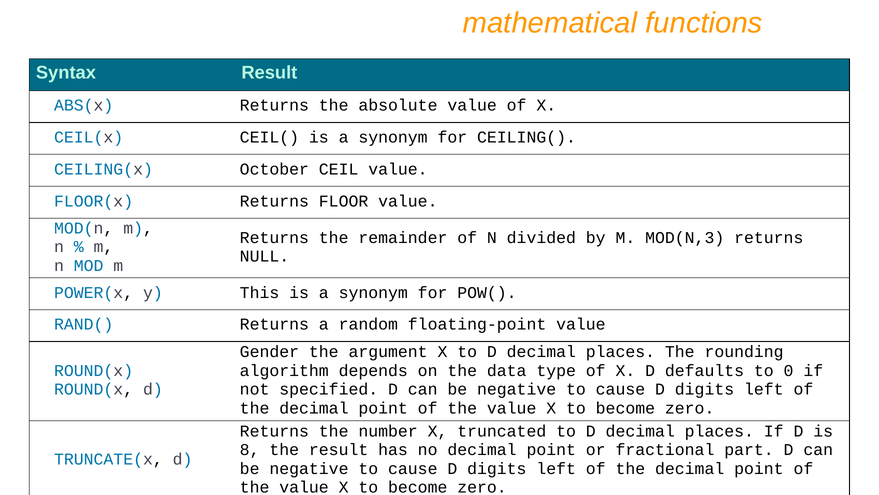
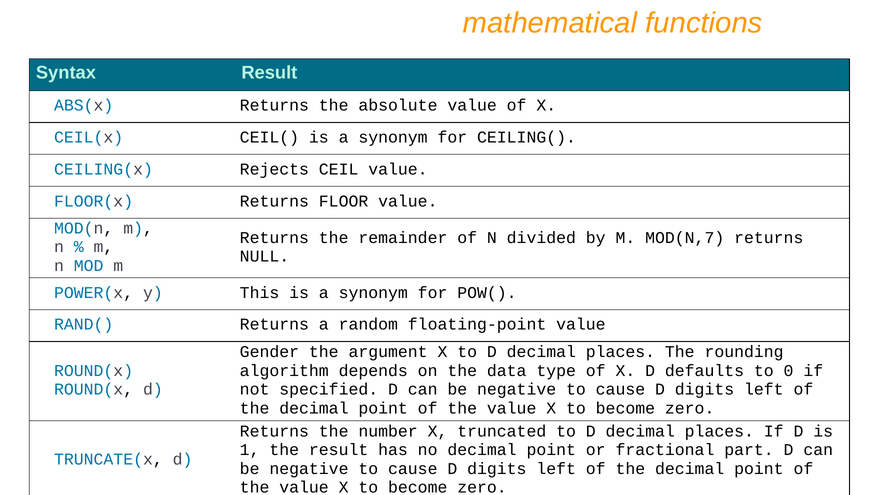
October: October -> Rejects (274, 169)
MOD(N,3: MOD(N,3 -> MOD(N,7 (685, 237)
8: 8 -> 1 (250, 449)
